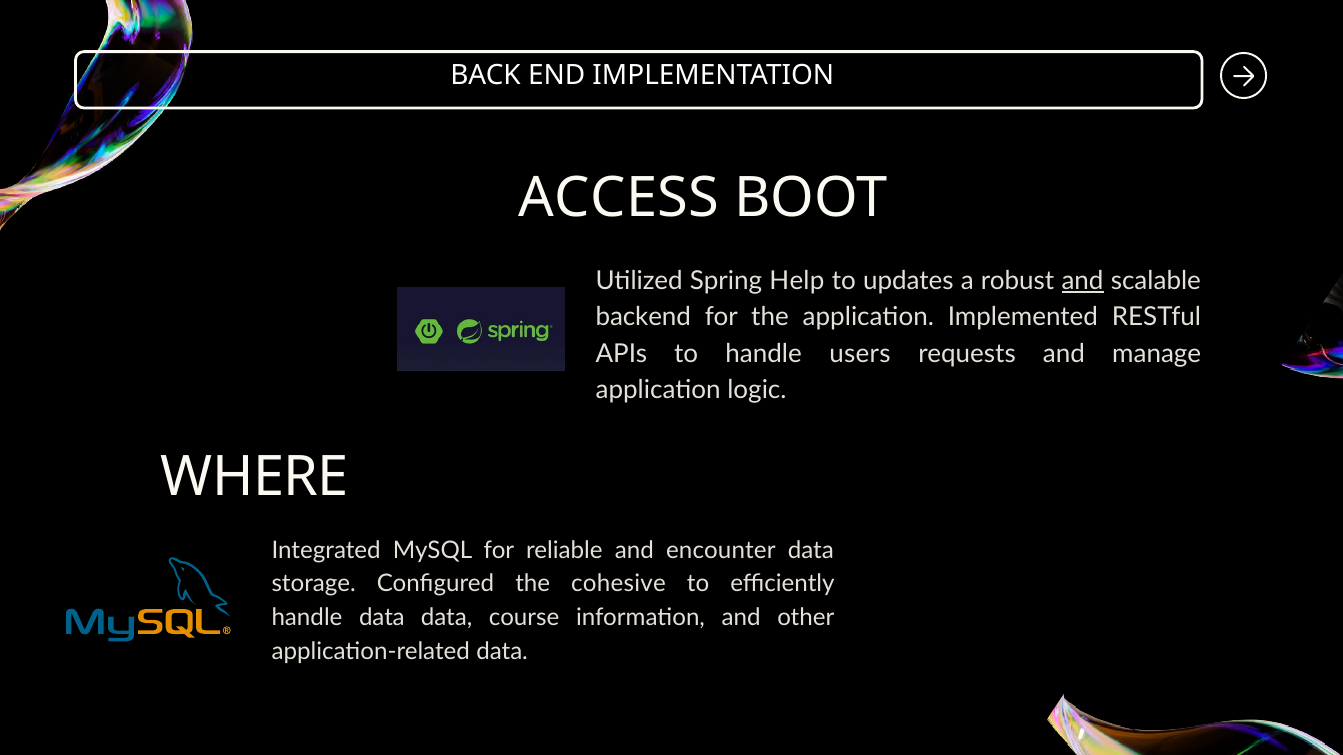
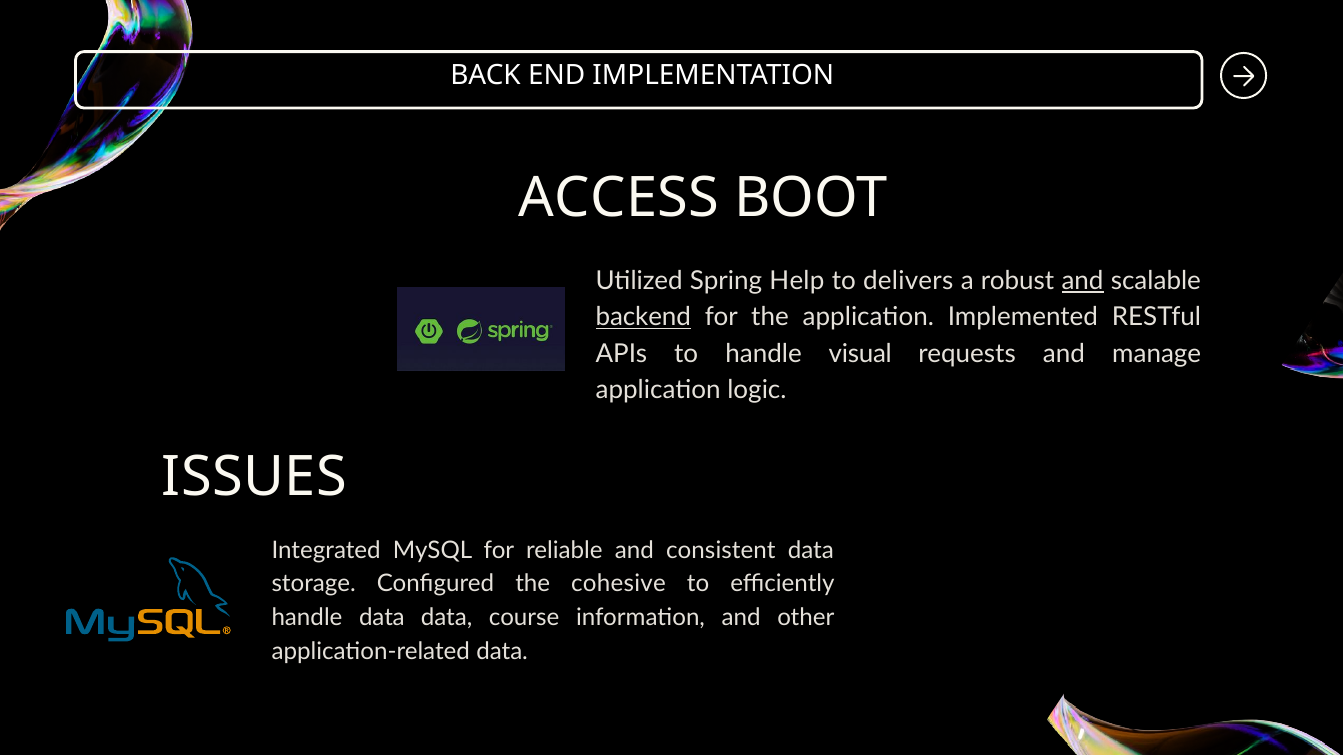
updates: updates -> delivers (908, 281)
backend underline: none -> present (643, 317)
users: users -> visual (860, 354)
WHERE: WHERE -> ISSUES (254, 477)
encounter: encounter -> consistent (721, 550)
